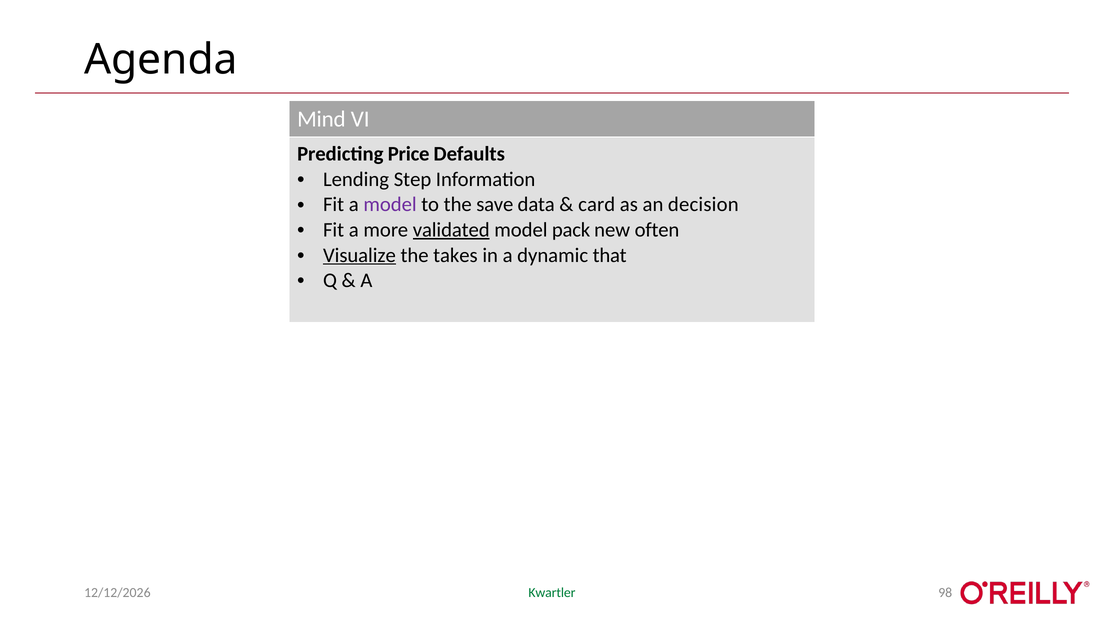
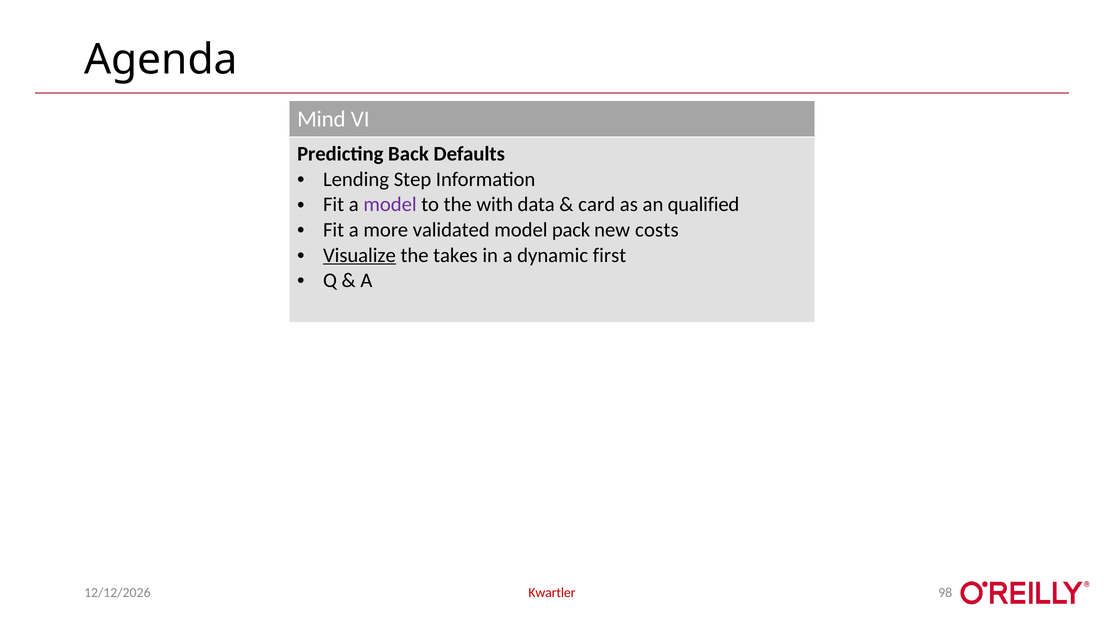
Price: Price -> Back (408, 154)
save: save -> with (495, 205)
decision: decision -> qualified (703, 205)
validated underline: present -> none (451, 230)
often: often -> costs (657, 230)
that: that -> first (610, 255)
Kwartler colour: green -> red (552, 593)
